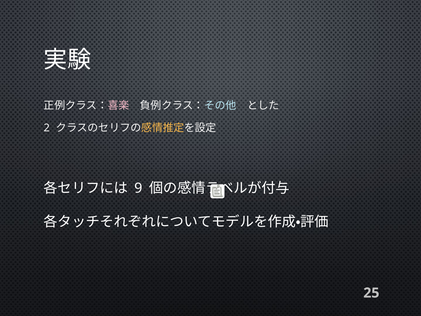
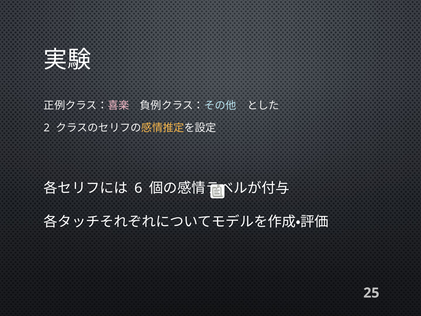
9: 9 -> 6 (138, 188)
